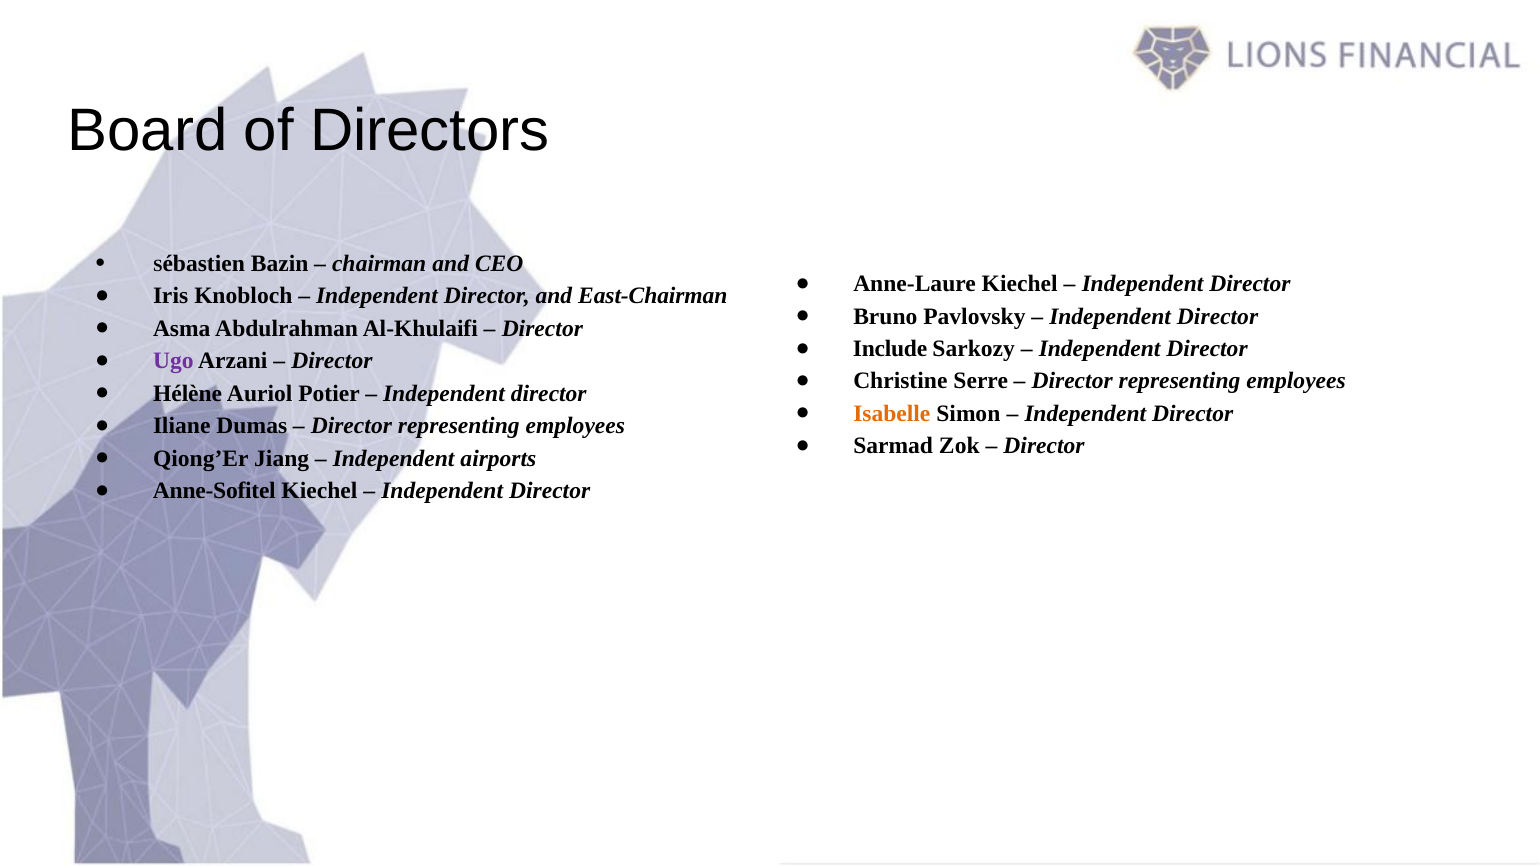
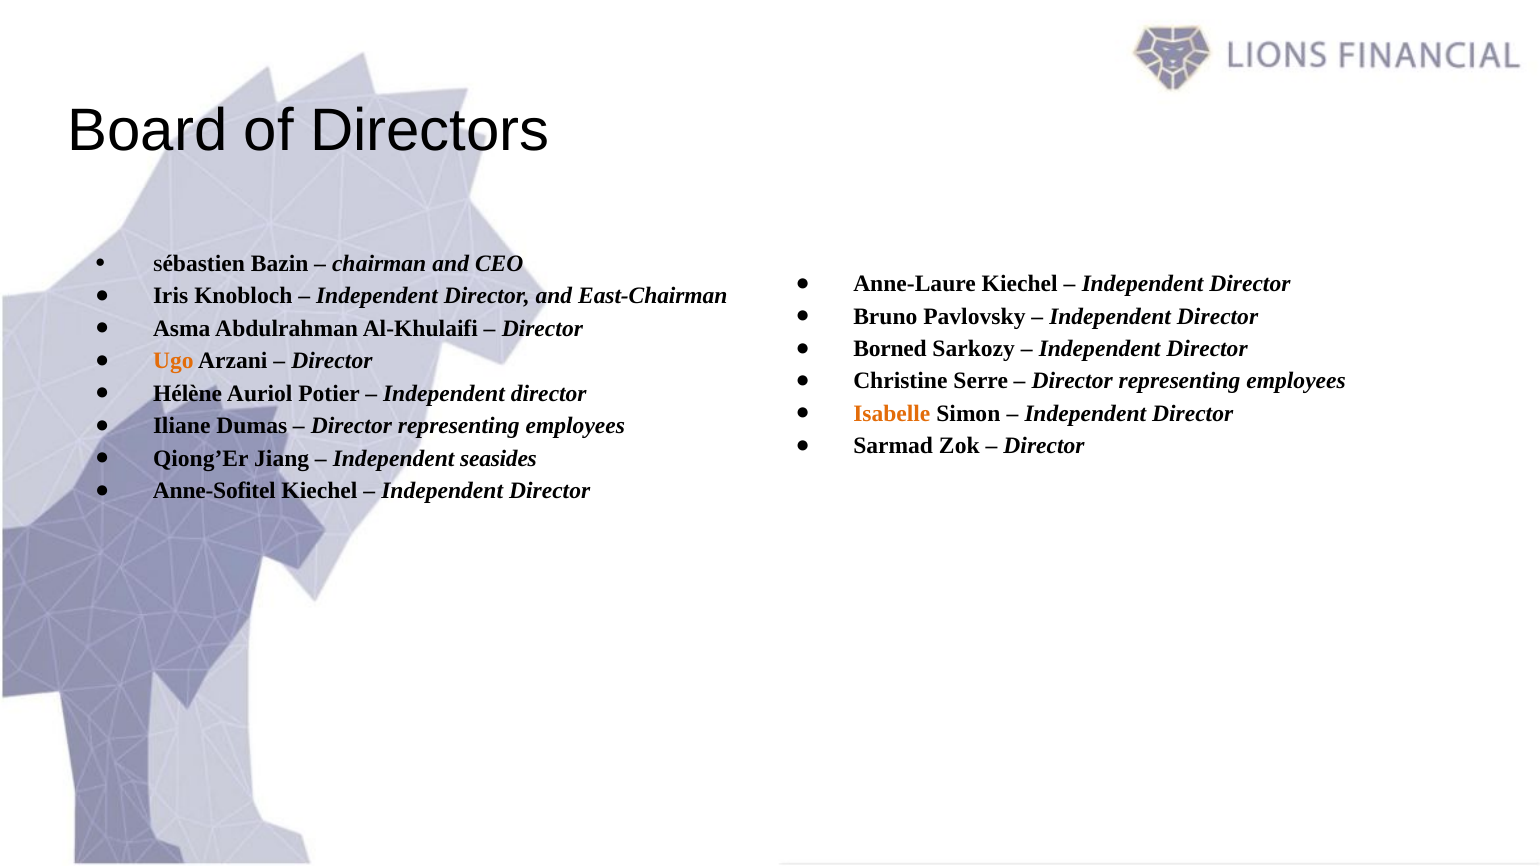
Include: Include -> Borned (890, 349)
Ugo colour: purple -> orange (173, 361)
airports: airports -> seasides (499, 458)
